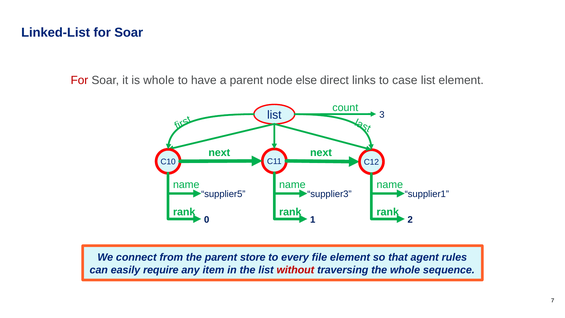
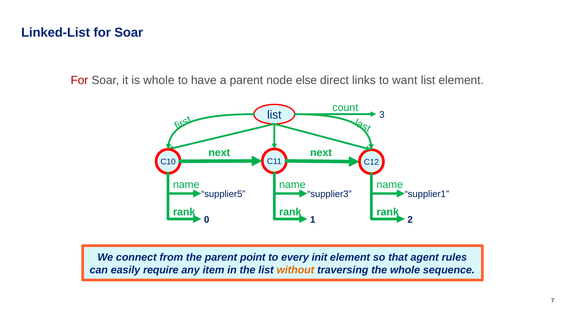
case: case -> want (405, 80)
store: store -> point (253, 257)
file: file -> init (320, 257)
without colour: red -> orange (295, 270)
